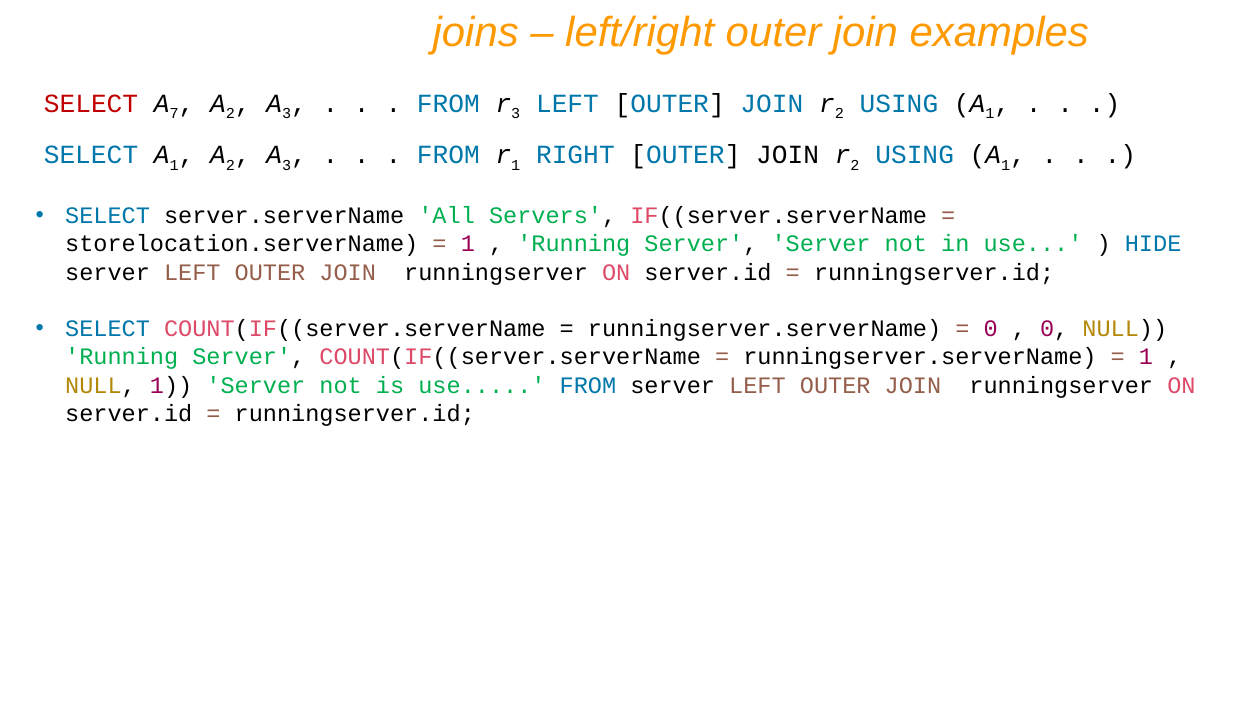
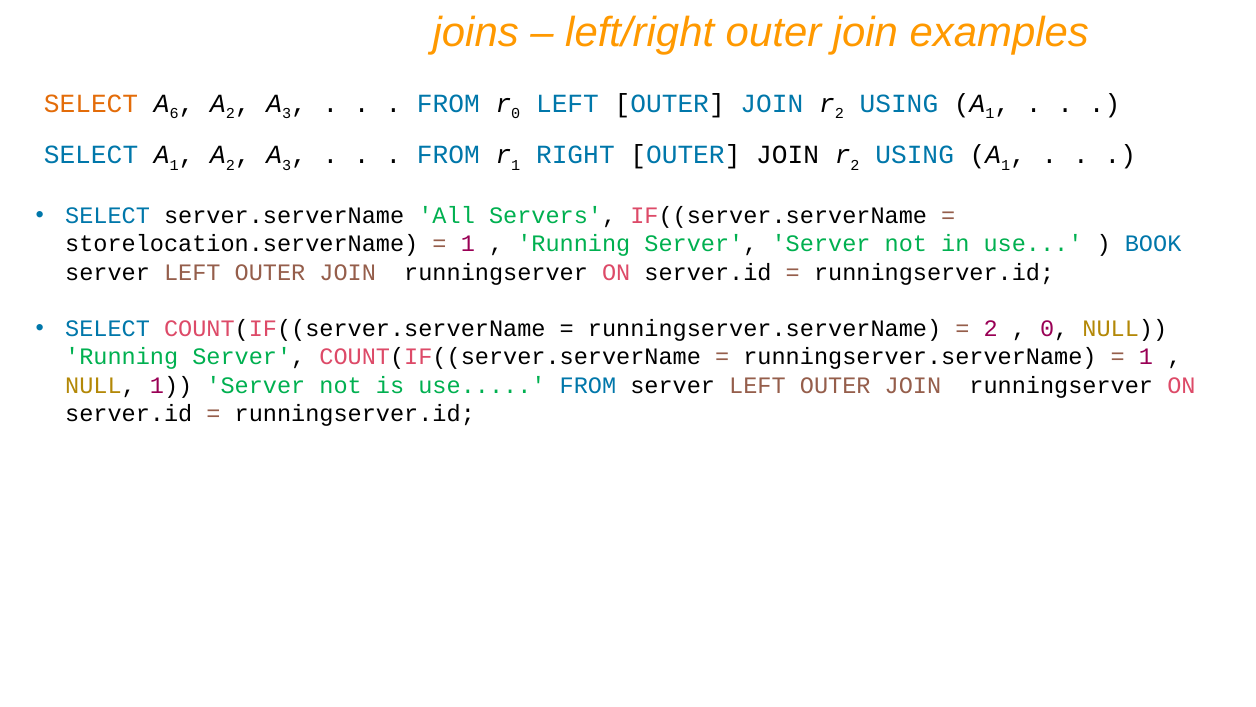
SELECT colour: red -> orange (91, 104)
7: 7 -> 6 (174, 114)
3: 3 -> 0 (516, 114)
HIDE: HIDE -> BOOK (1153, 244)
0: 0 -> 2 (991, 329)
